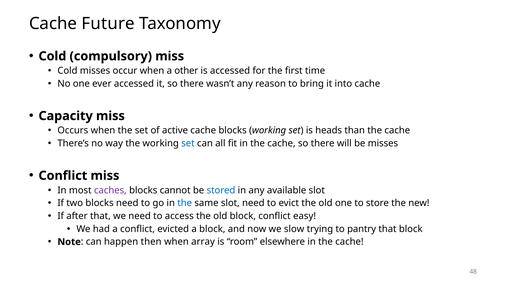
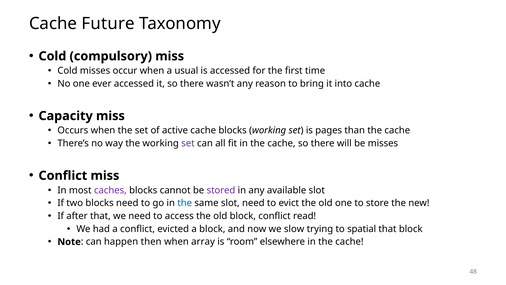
other: other -> usual (186, 71)
heads: heads -> pages (329, 130)
set colour: blue -> purple (188, 143)
stored colour: blue -> purple (221, 190)
easy: easy -> read (305, 216)
pantry: pantry -> spatial (362, 229)
